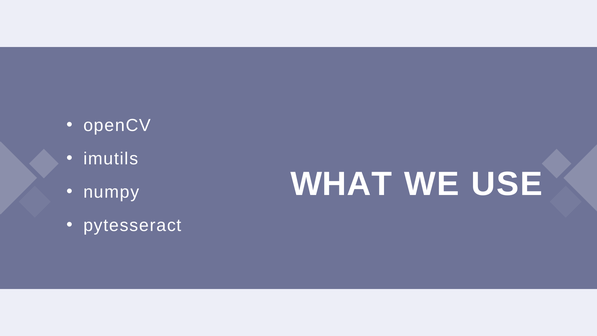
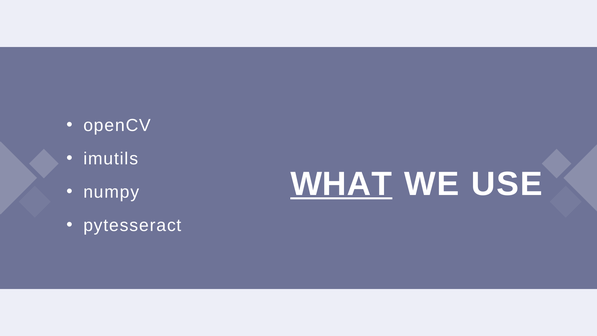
WHAT underline: none -> present (341, 184)
